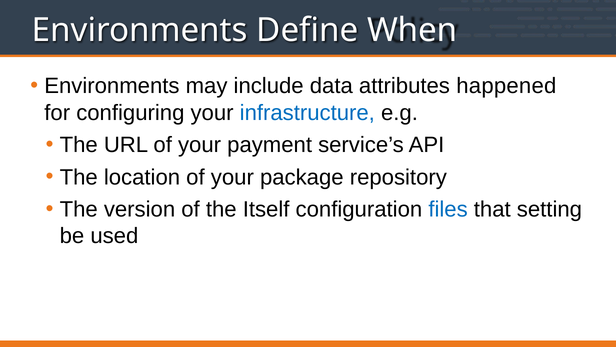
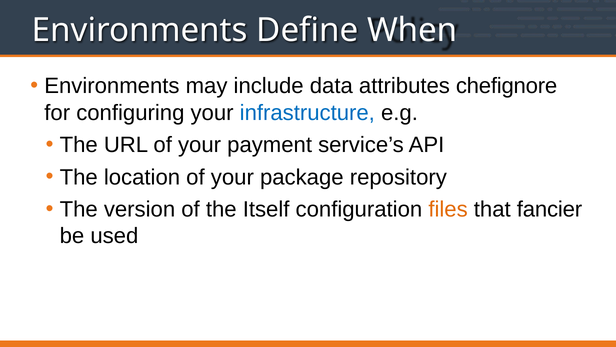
happened: happened -> chefignore (507, 86)
files colour: blue -> orange (448, 209)
setting: setting -> fancier (550, 209)
